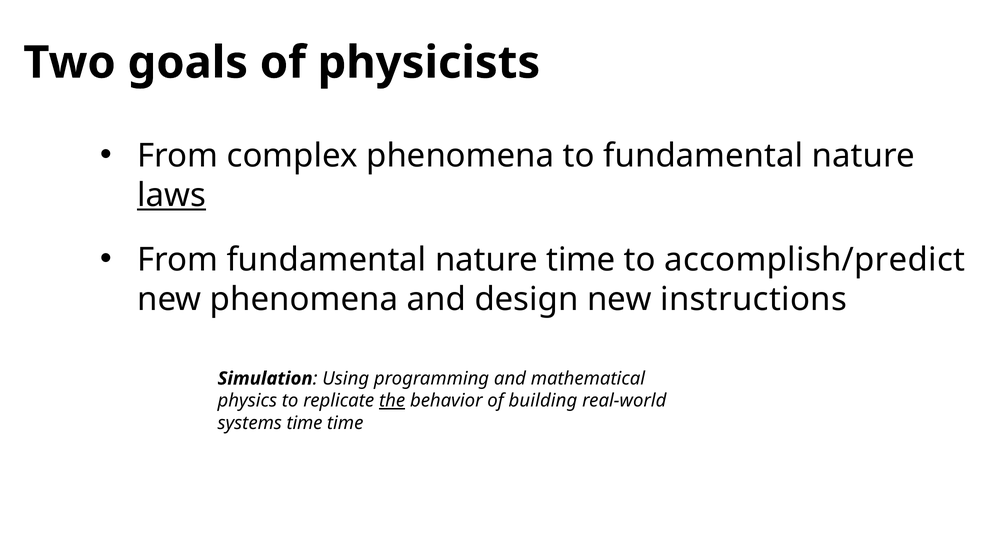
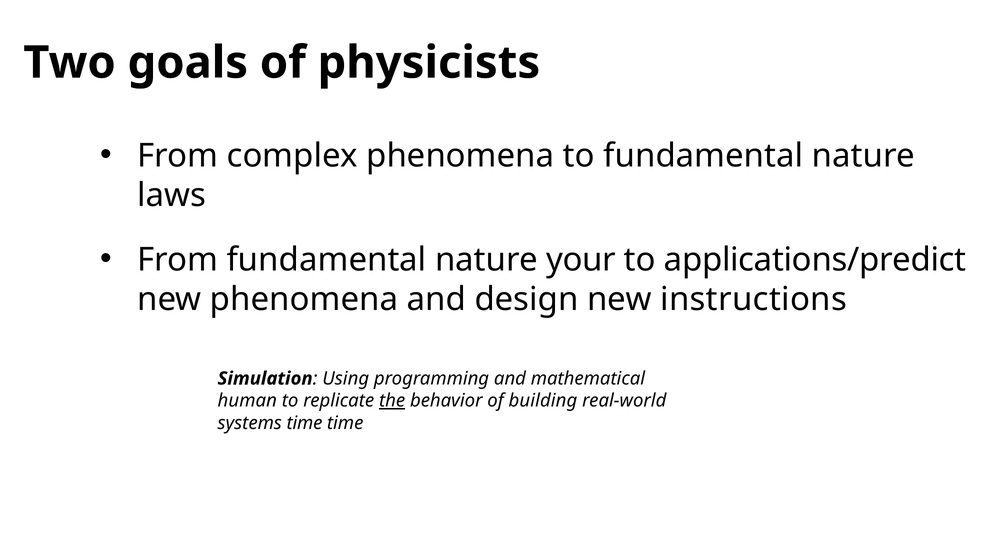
laws underline: present -> none (172, 195)
nature time: time -> your (581, 260)
accomplish/predict: accomplish/predict -> applications/predict (815, 260)
physics: physics -> human (247, 401)
